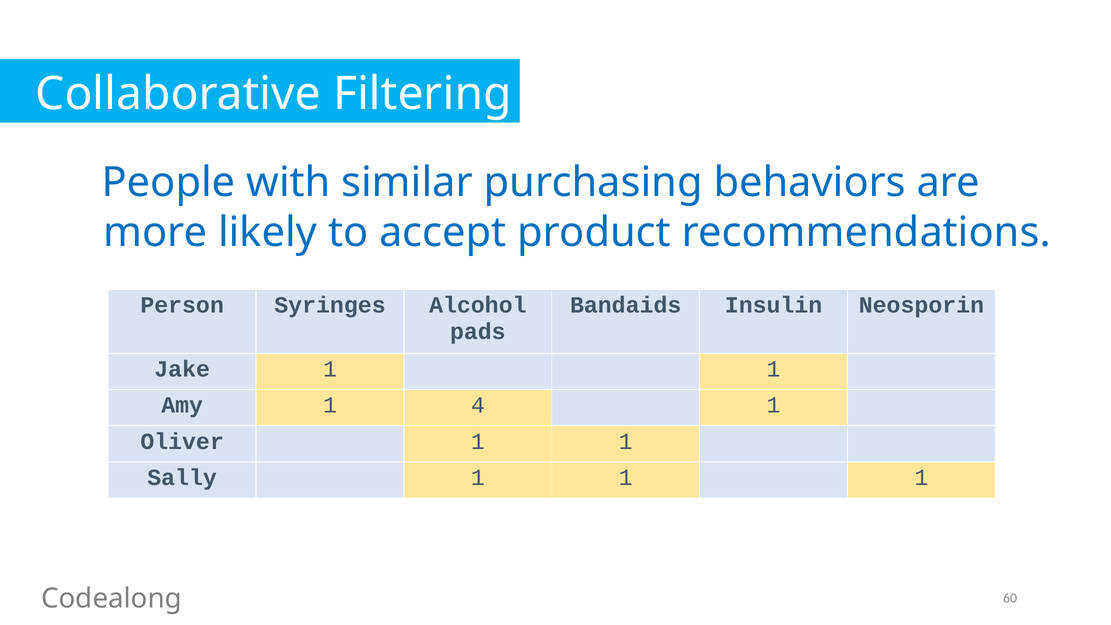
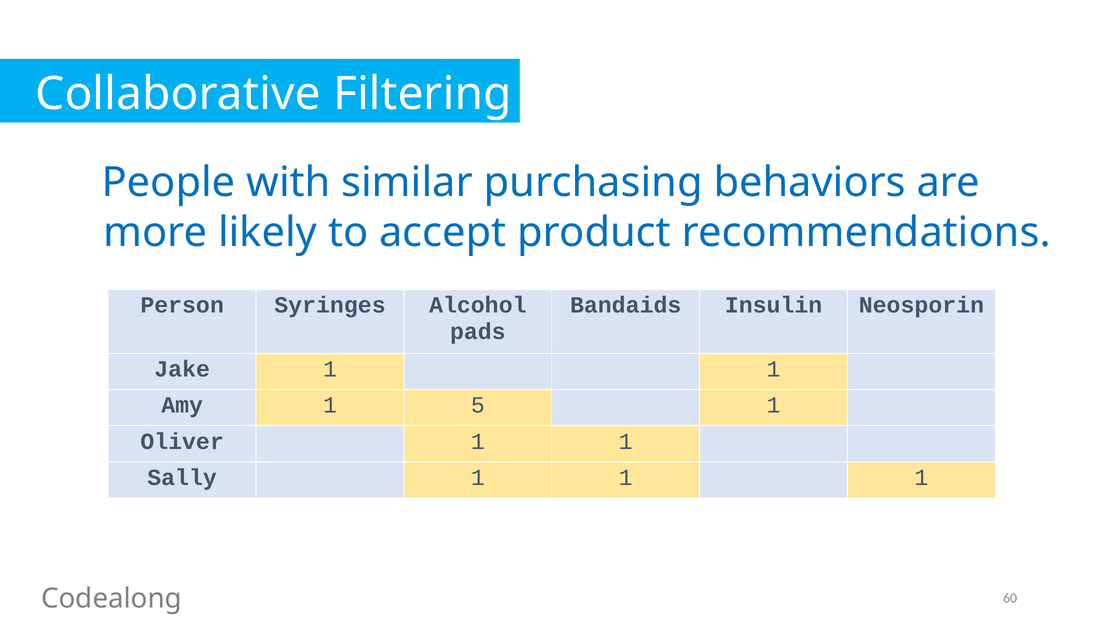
4: 4 -> 5 (478, 405)
